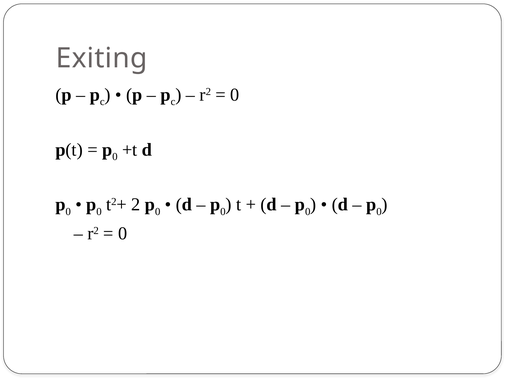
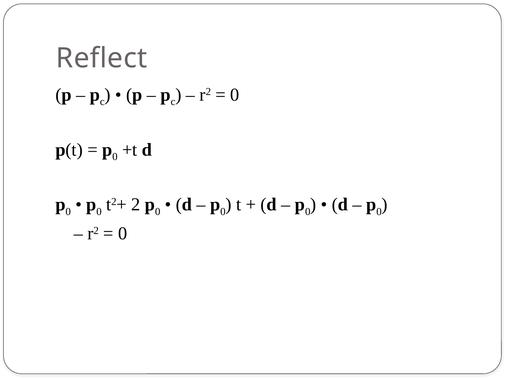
Exiting: Exiting -> Reflect (102, 58)
